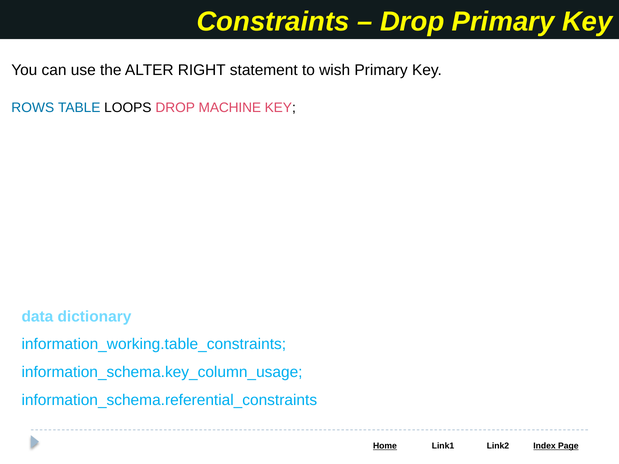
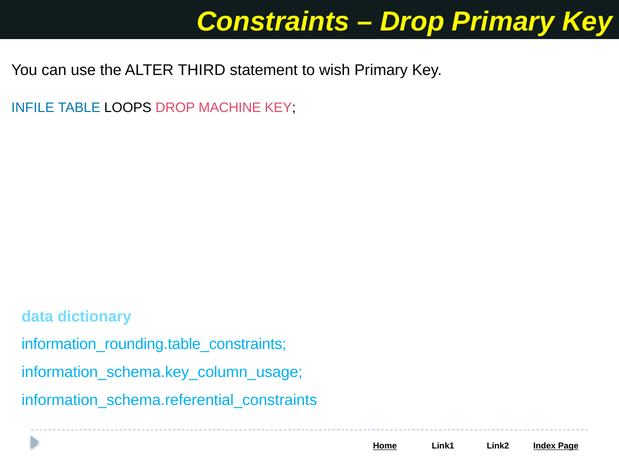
RIGHT: RIGHT -> THIRD (202, 70)
ROWS: ROWS -> INFILE (33, 108)
information_working.table_constraints: information_working.table_constraints -> information_rounding.table_constraints (154, 344)
